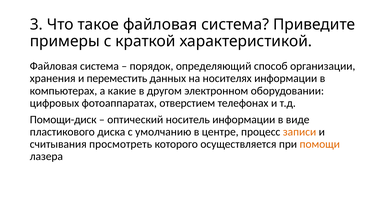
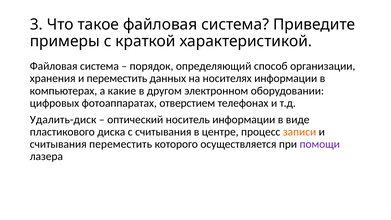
Помощи-диск: Помощи-диск -> Удалить-диск (63, 119)
с умолчанию: умолчанию -> считывания (163, 132)
считывания просмотреть: просмотреть -> переместить (121, 144)
помощи colour: orange -> purple (320, 144)
